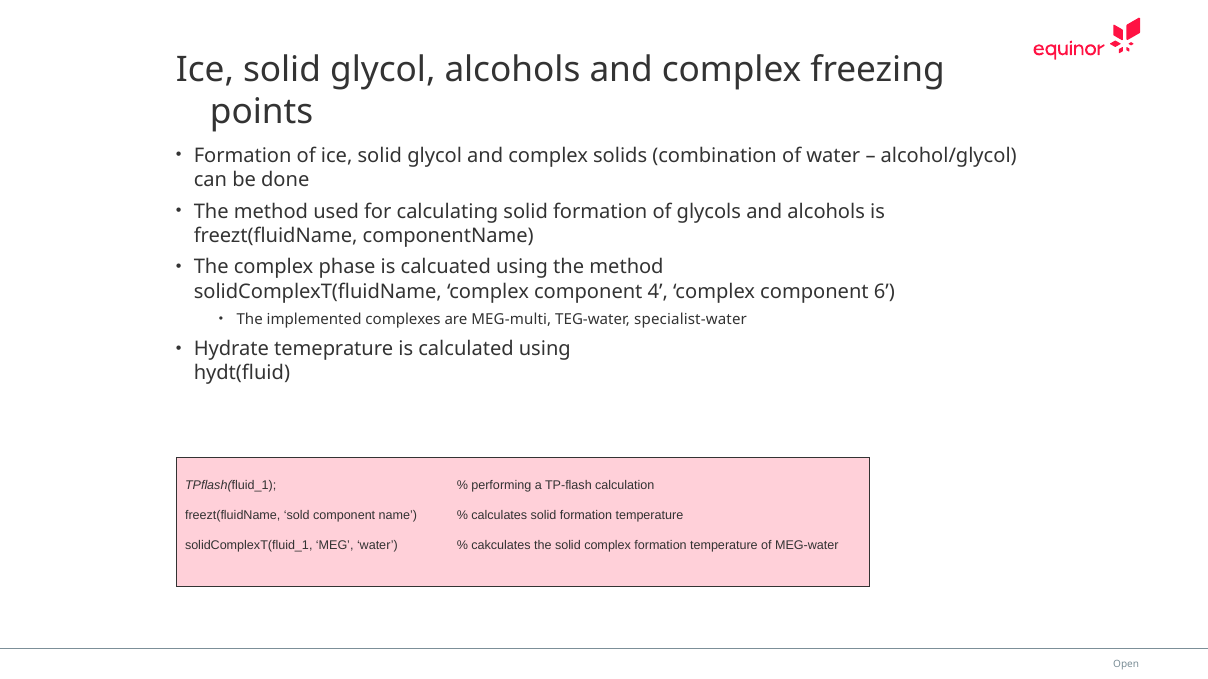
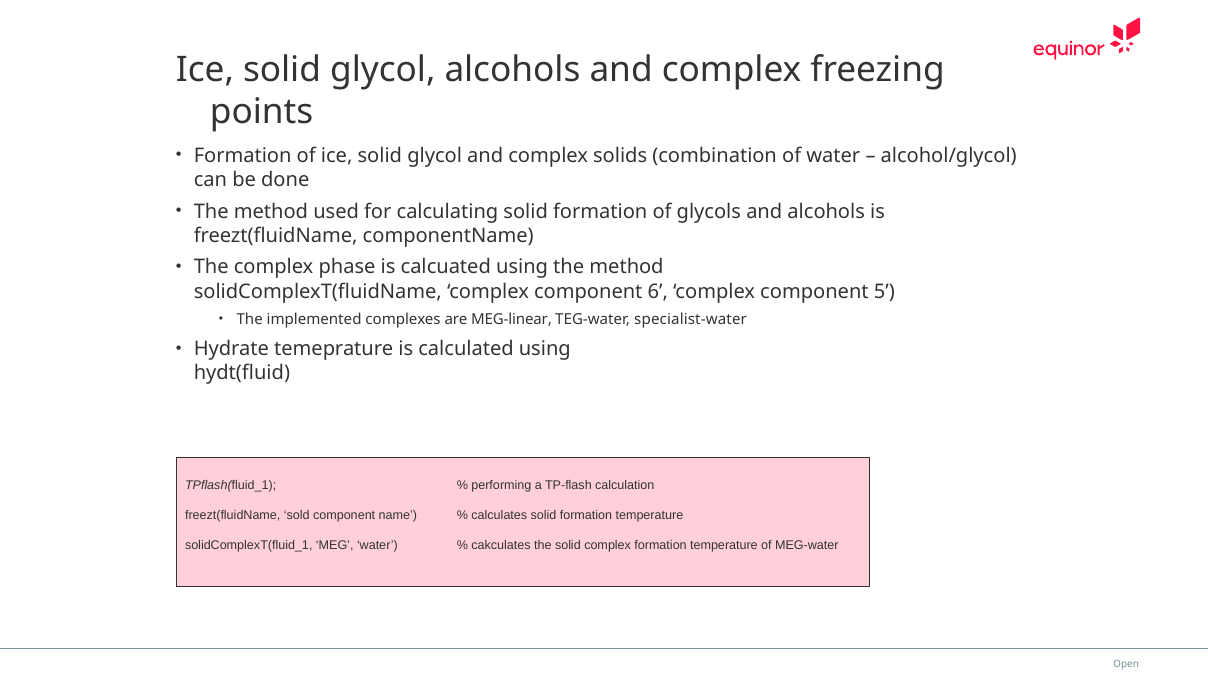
4: 4 -> 6 (658, 292)
6: 6 -> 5 (884, 292)
MEG-multi: MEG-multi -> MEG-linear (511, 320)
